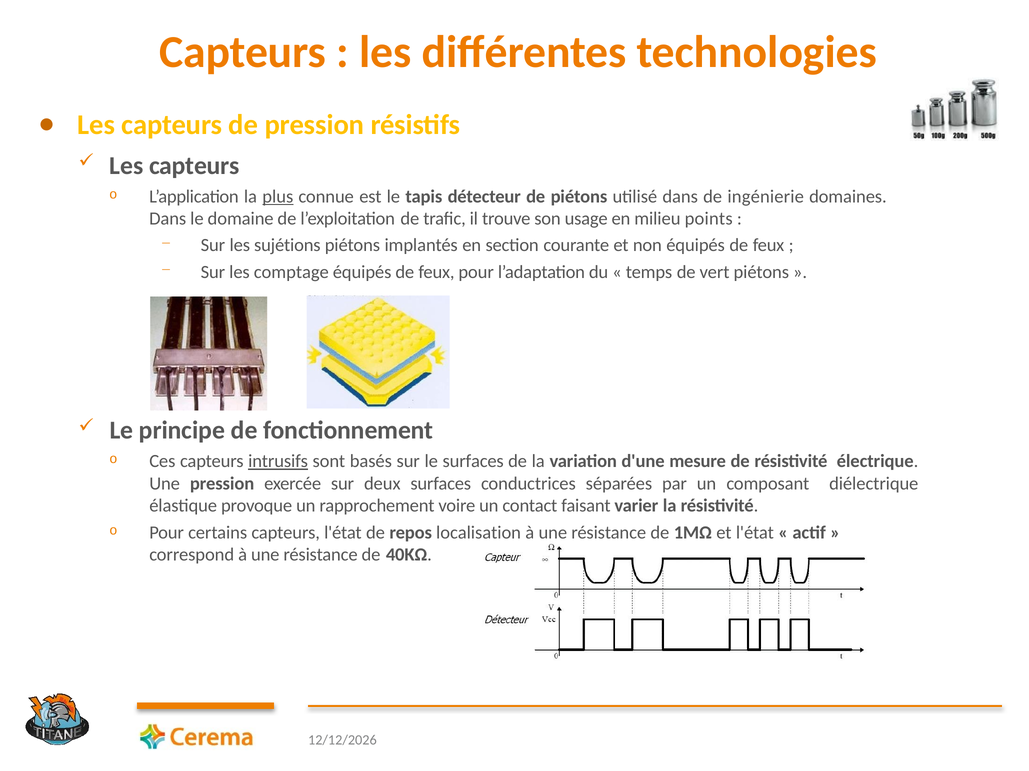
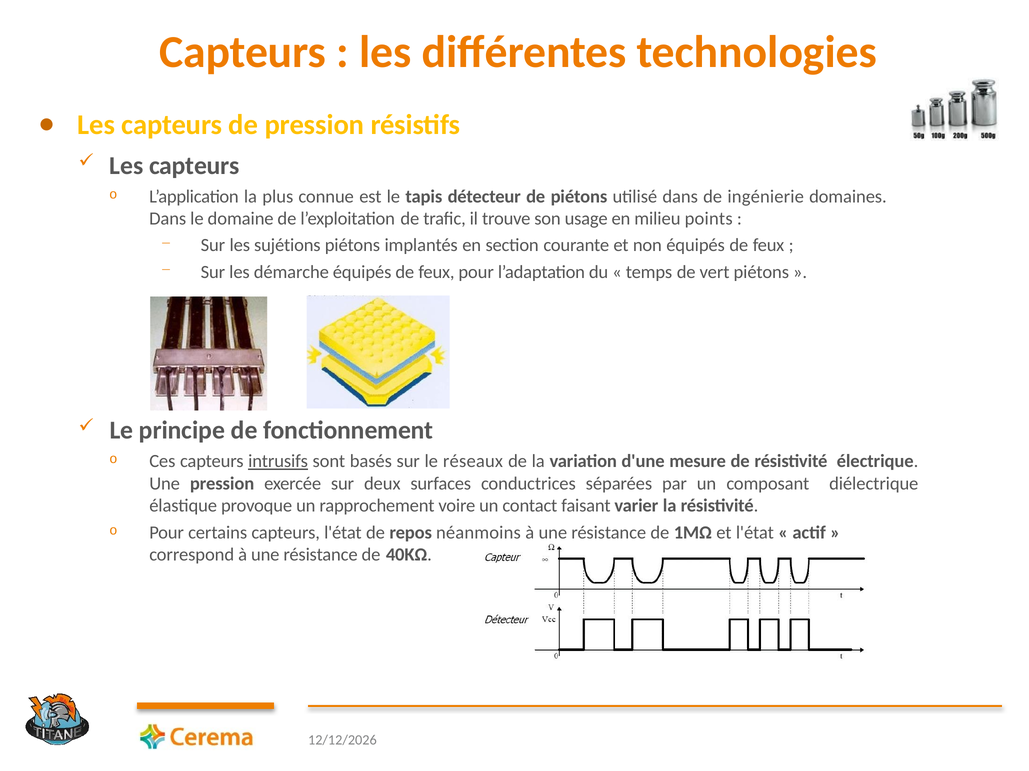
plus underline: present -> none (278, 197)
comptage: comptage -> démarche (291, 272)
le surfaces: surfaces -> réseaux (473, 462)
localisation: localisation -> néanmoins (478, 533)
